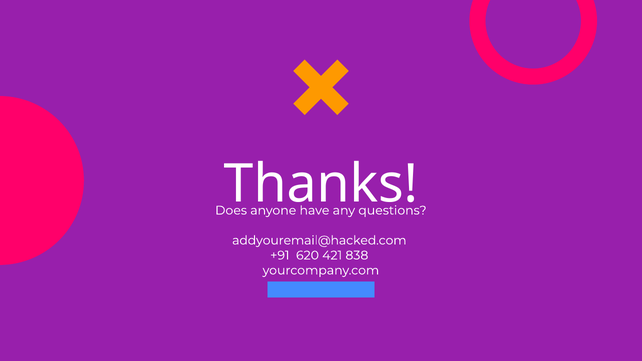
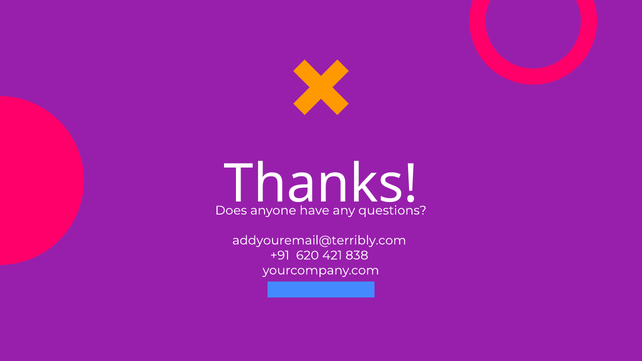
addyouremail@hacked.com: addyouremail@hacked.com -> addyouremail@terribly.com (319, 240)
